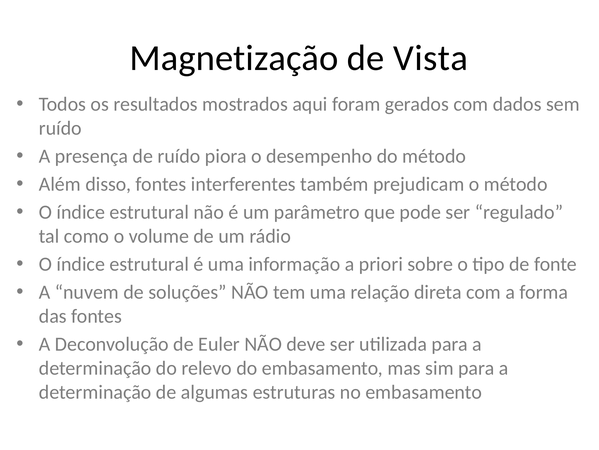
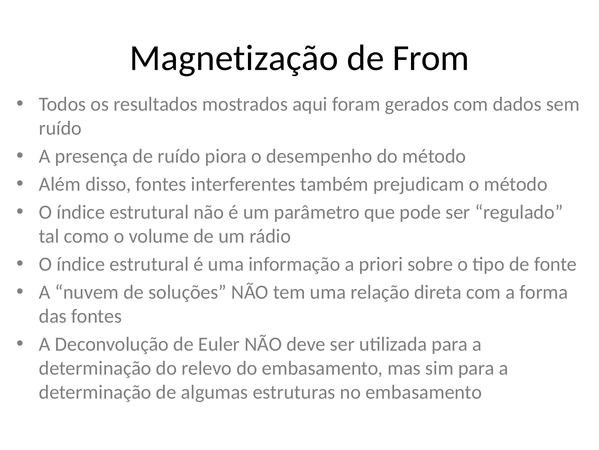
Vista: Vista -> From (431, 58)
